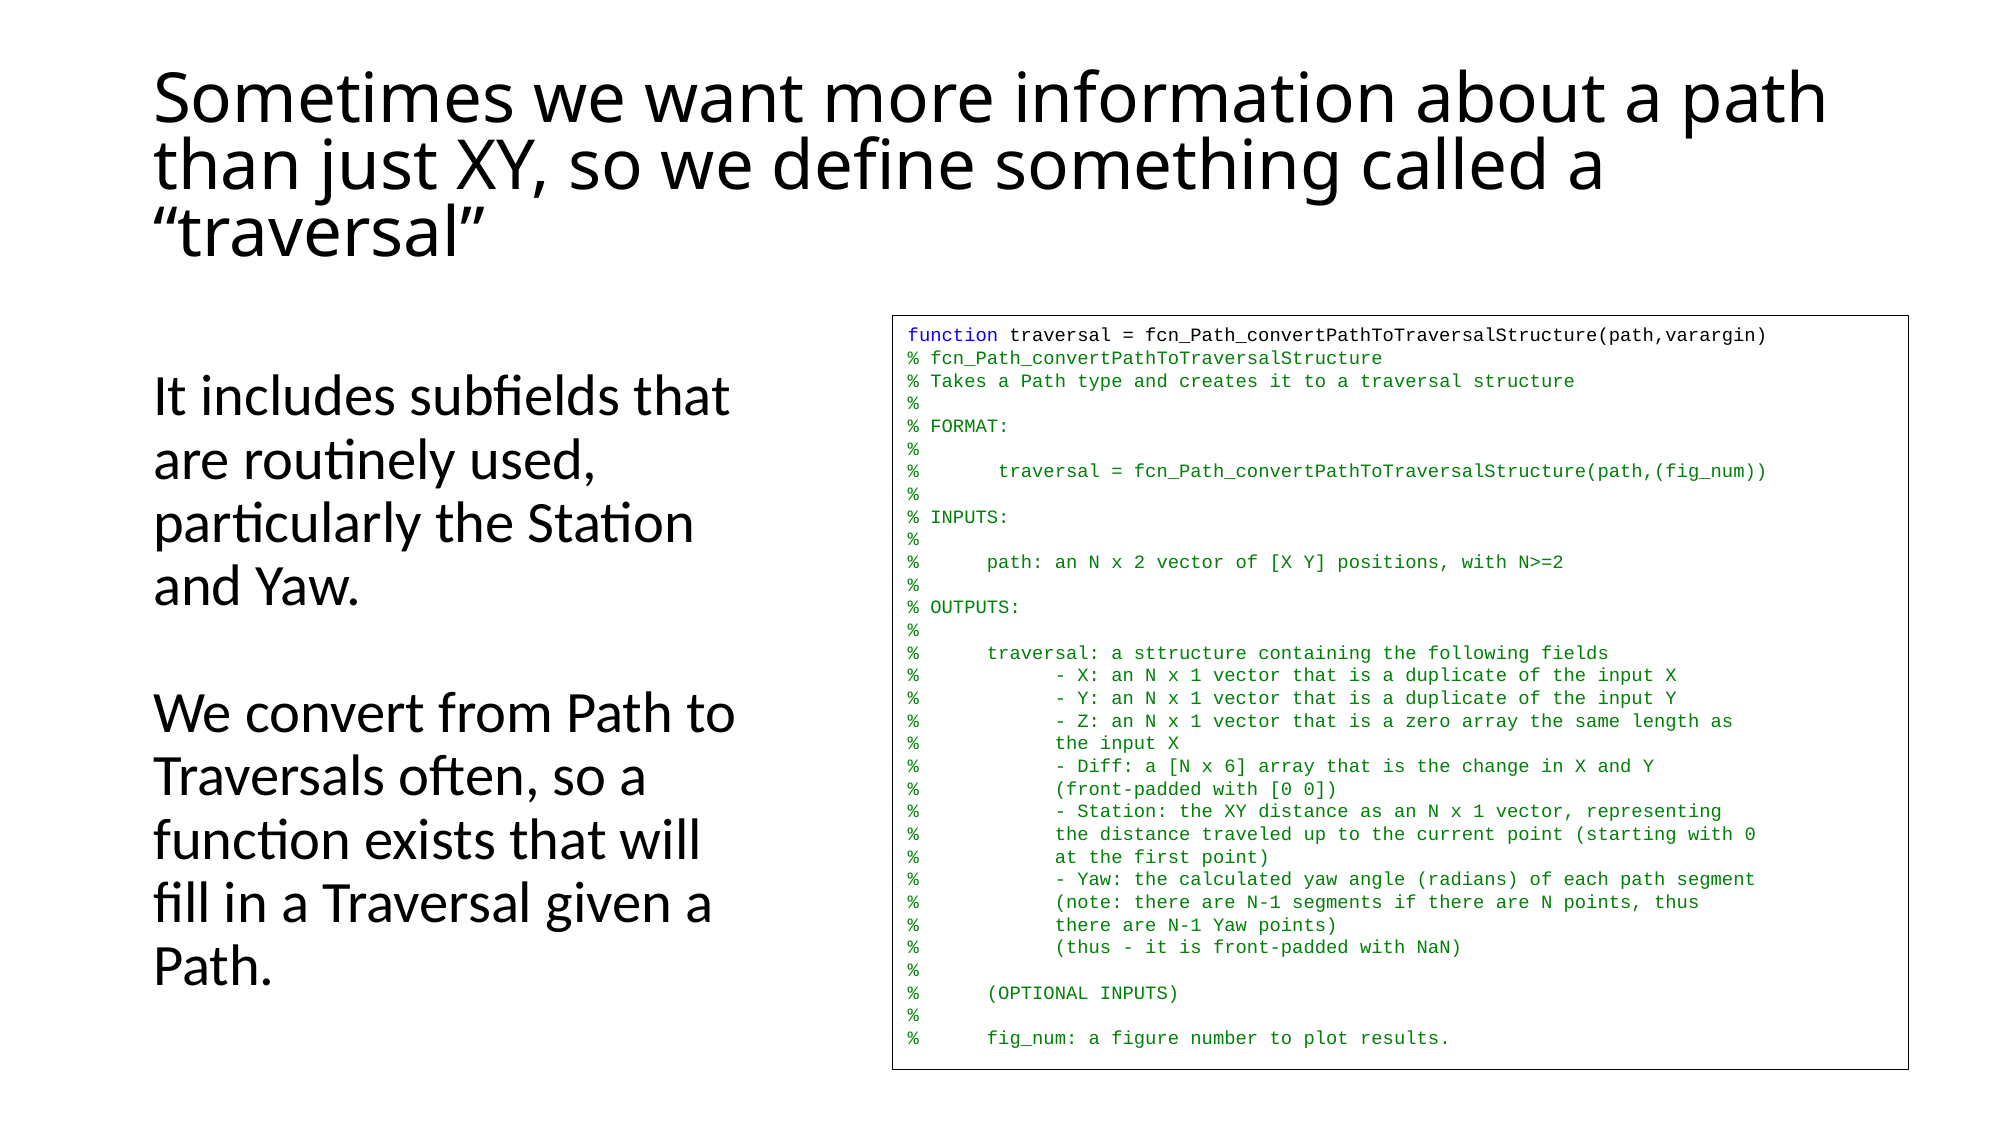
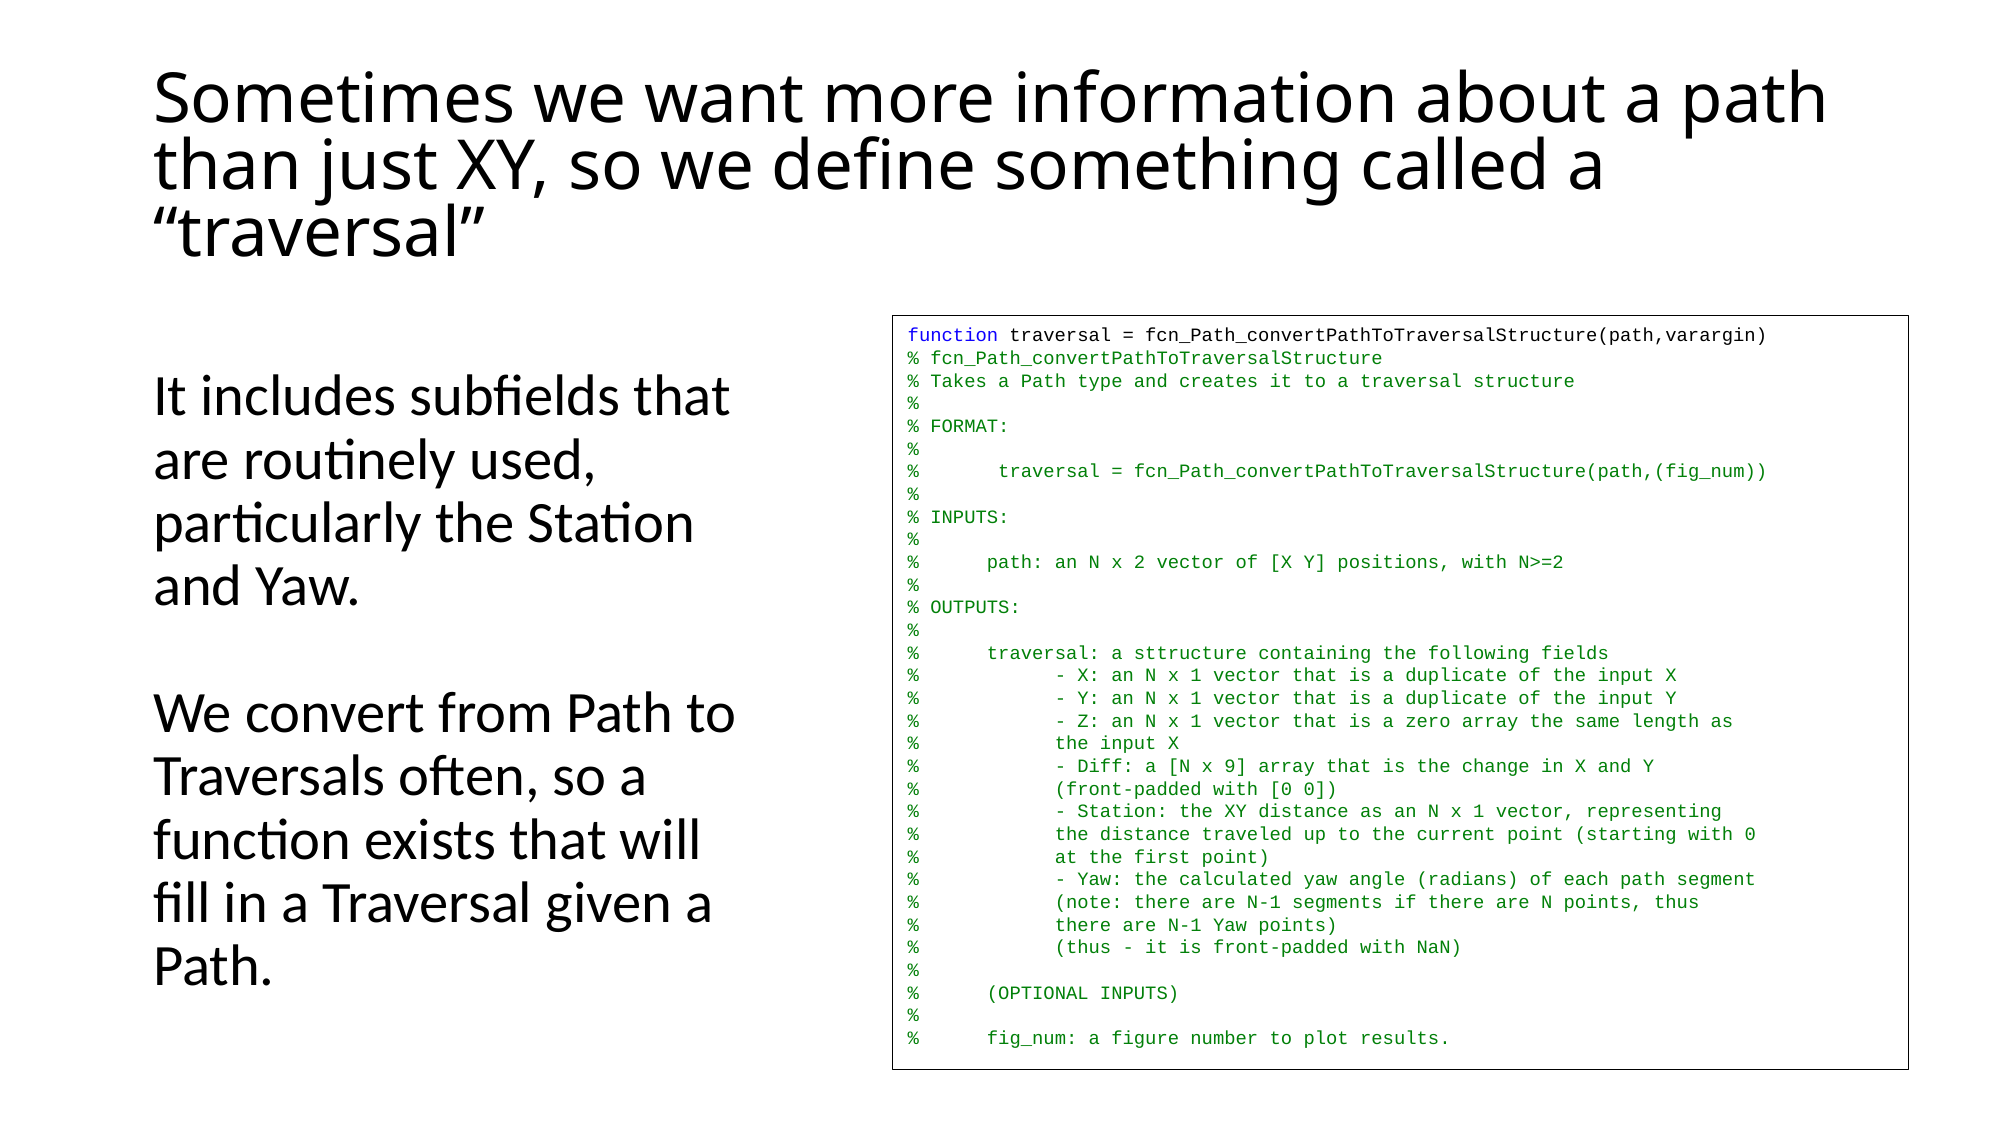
6: 6 -> 9 (1236, 766)
